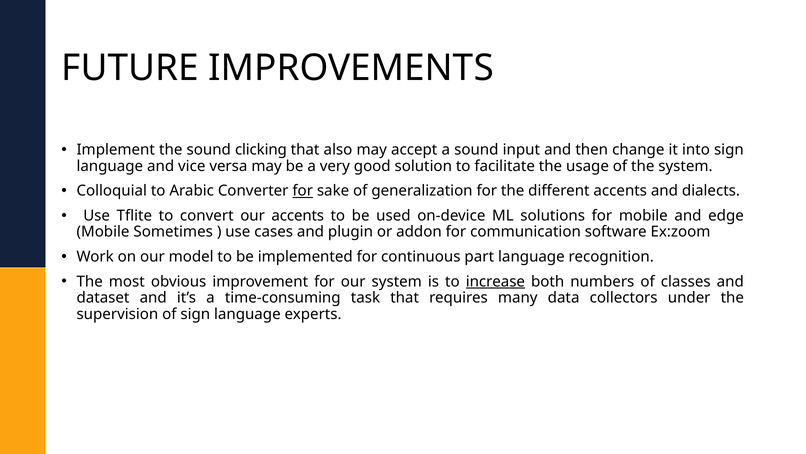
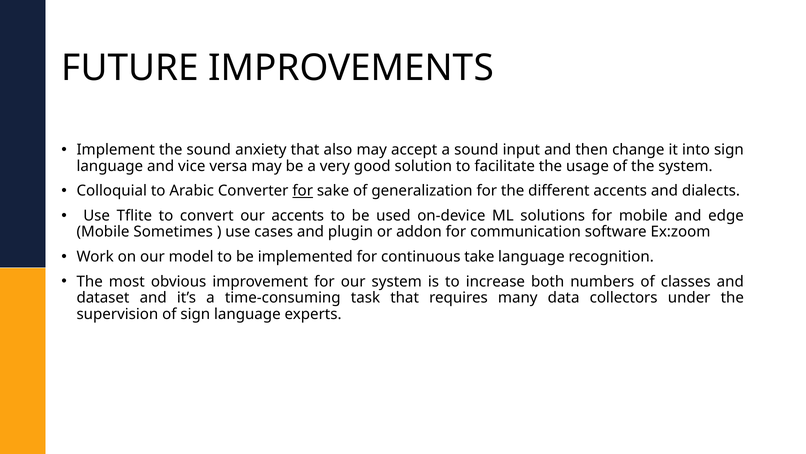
clicking: clicking -> anxiety (261, 150)
part: part -> take (479, 256)
increase underline: present -> none (495, 281)
